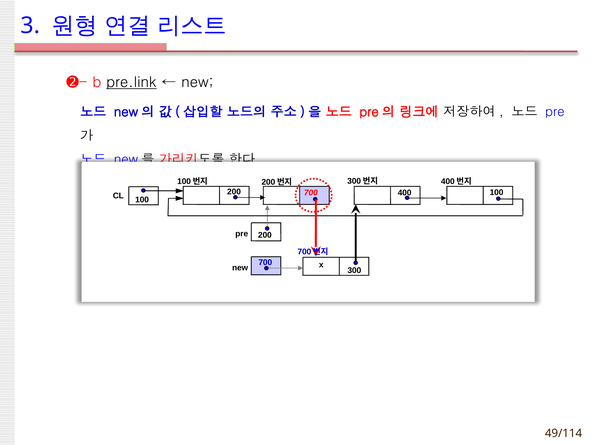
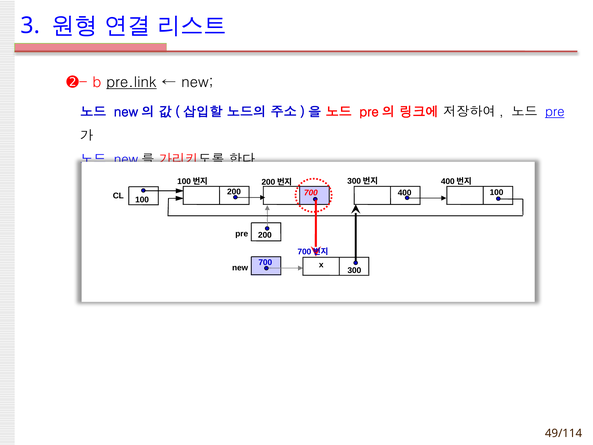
pre underline: none -> present (555, 112)
